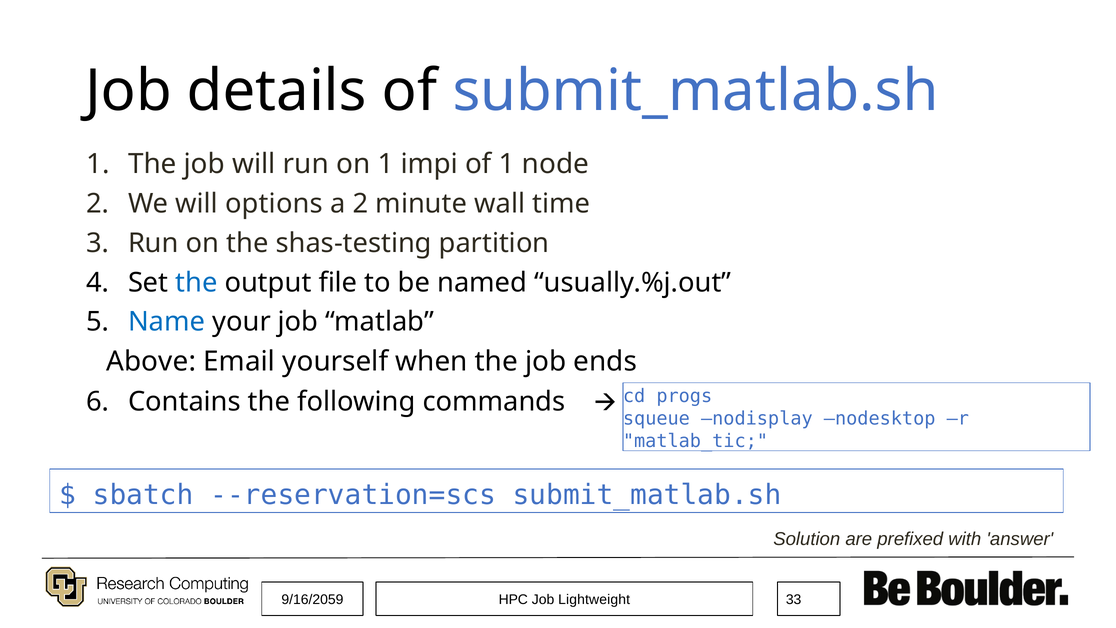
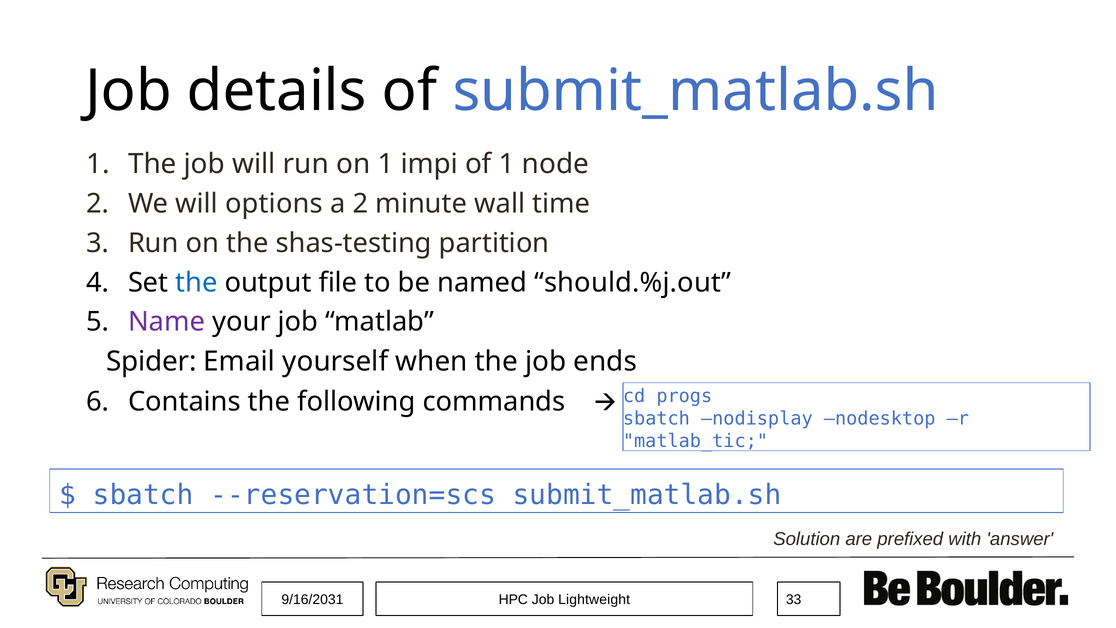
usually.%j.out: usually.%j.out -> should.%j.out (633, 282)
Name colour: blue -> purple (167, 322)
Above: Above -> Spider (151, 362)
squeue: squeue -> sbatch (656, 418)
9/16/2059: 9/16/2059 -> 9/16/2031 (312, 599)
